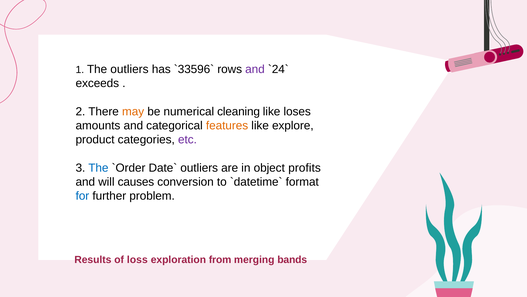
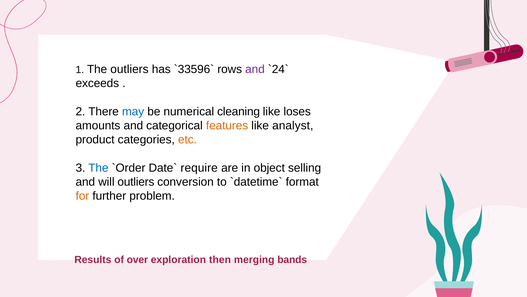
may colour: orange -> blue (133, 111)
explore: explore -> analyst (293, 125)
etc colour: purple -> orange (187, 139)
outliers: outliers -> require (199, 168)
profits: profits -> selling (305, 168)
will causes: causes -> outliers (136, 182)
for colour: blue -> orange (82, 196)
loss: loss -> over (137, 259)
from: from -> then (220, 259)
